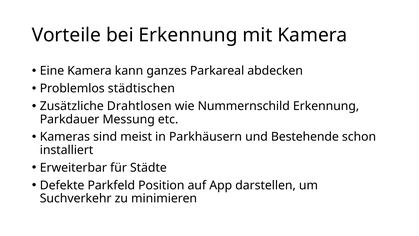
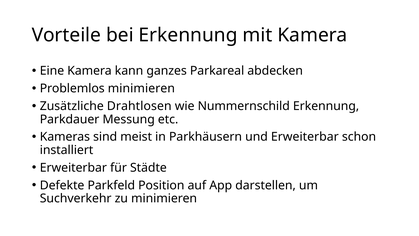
Problemlos städtischen: städtischen -> minimieren (141, 88)
und Bestehende: Bestehende -> Erweiterbar (305, 137)
